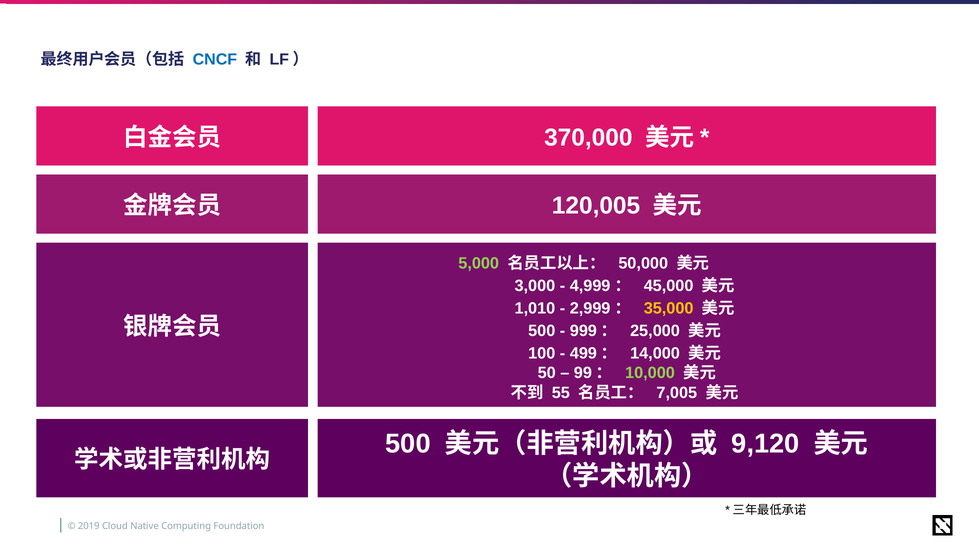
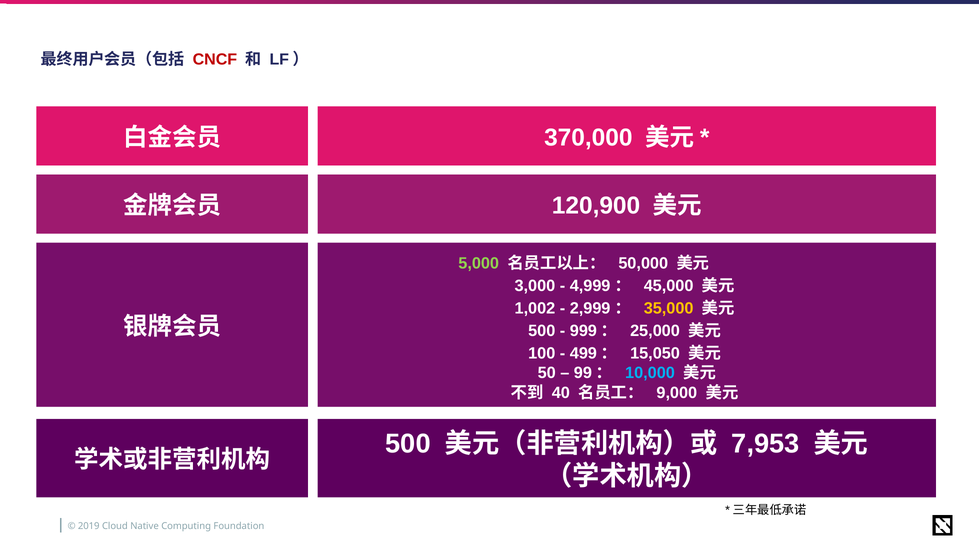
CNCF colour: blue -> red (215, 59)
120,005: 120,005 -> 120,900 (596, 206)
1,010: 1,010 -> 1,002 (535, 308)
14,000: 14,000 -> 15,050 (655, 353)
10,000 colour: light green -> light blue (650, 373)
55: 55 -> 40 (561, 392)
7,005: 7,005 -> 9,000 (677, 392)
9,120: 9,120 -> 7,953 (766, 443)
